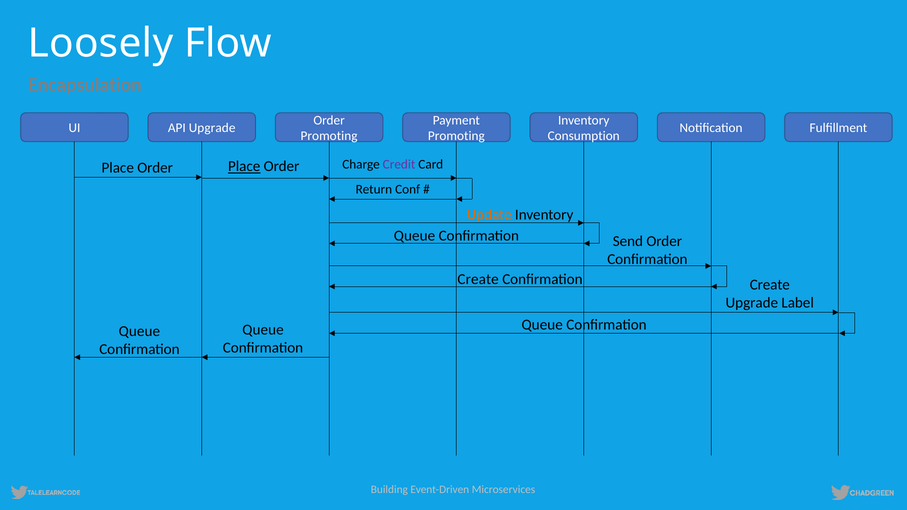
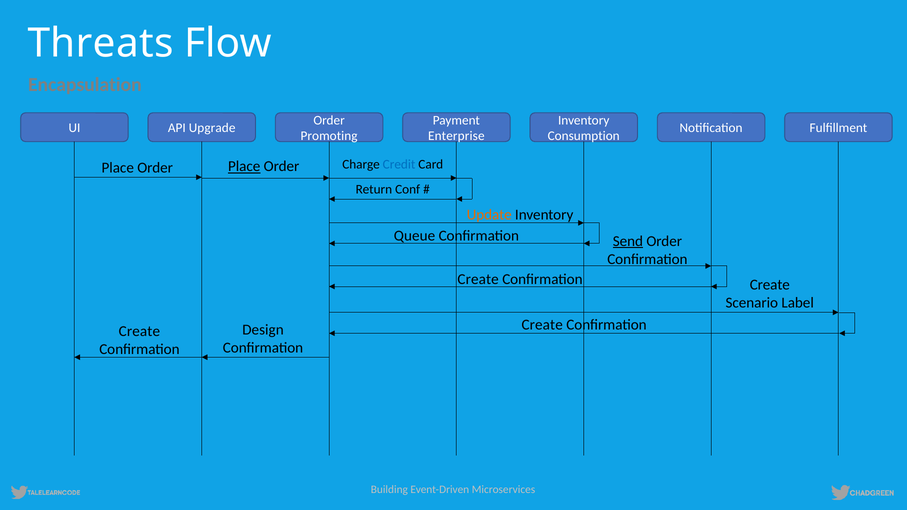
Loosely: Loosely -> Threats (101, 43)
Promoting: Promoting -> Enterprise (456, 136)
Credit colour: purple -> blue (399, 164)
Send underline: none -> present (628, 241)
Upgrade: Upgrade -> Scenario (752, 303)
Queue: Queue -> Create (542, 325)
Queue: Queue -> Design (263, 330)
Queue: Queue -> Create (139, 331)
